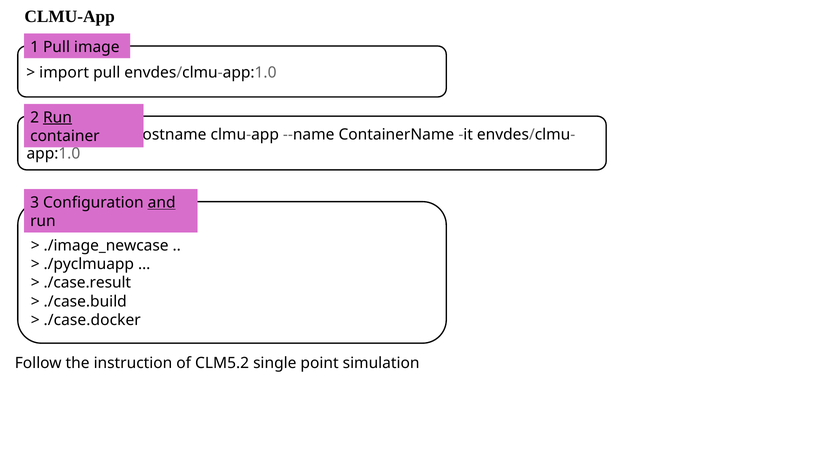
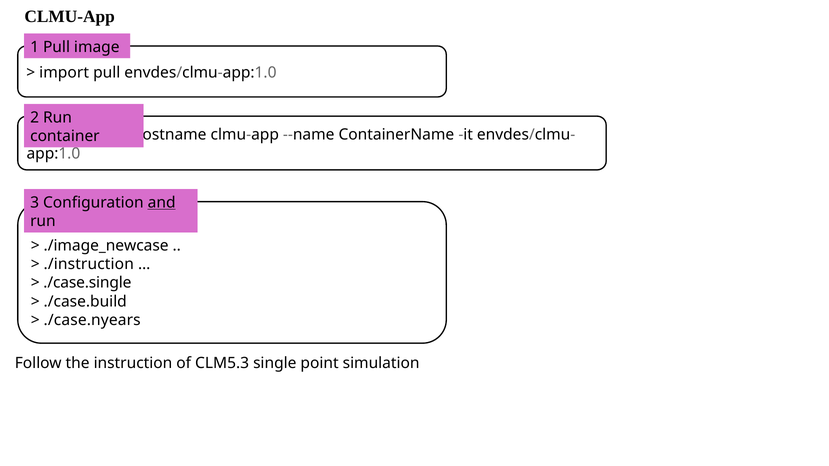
Run underline: present -> none (57, 118)
./pyclmuapp: ./pyclmuapp -> ./instruction (89, 264)
./case.result: ./case.result -> ./case.single (87, 283)
./case.docker: ./case.docker -> ./case.nyears (92, 320)
CLM5.2: CLM5.2 -> CLM5.3 (222, 363)
